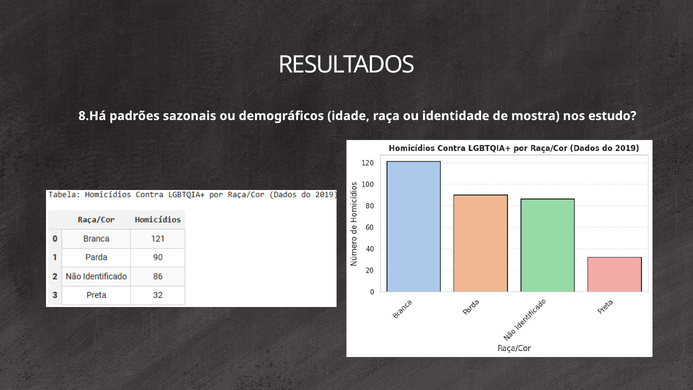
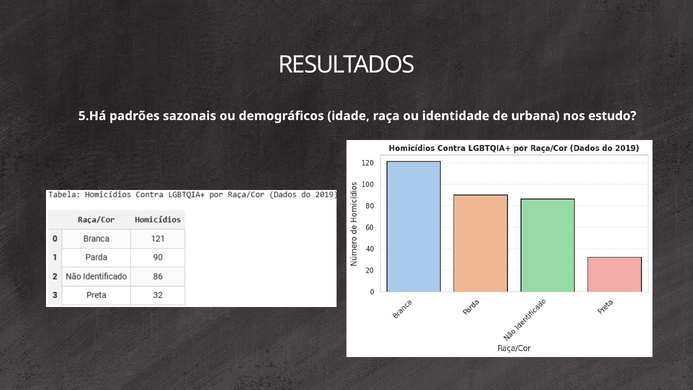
8.Há: 8.Há -> 5.Há (92, 116)
mostra: mostra -> urbana (535, 116)
